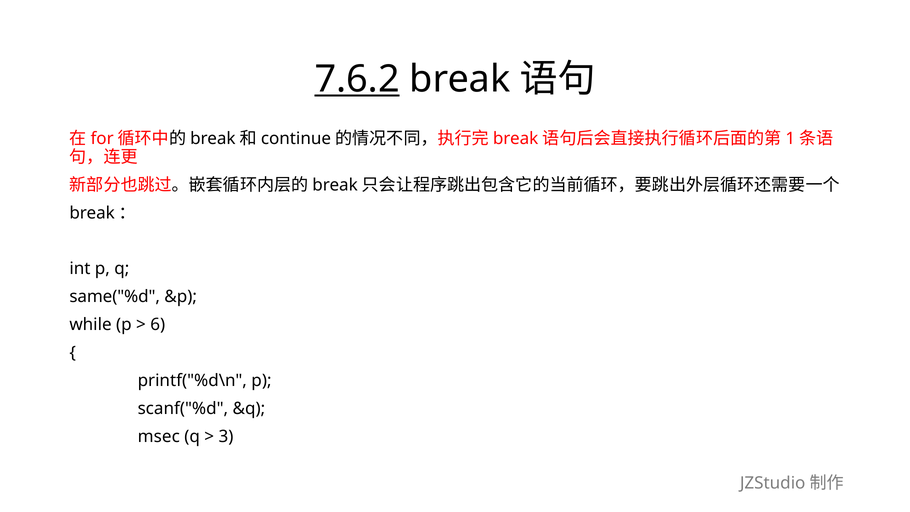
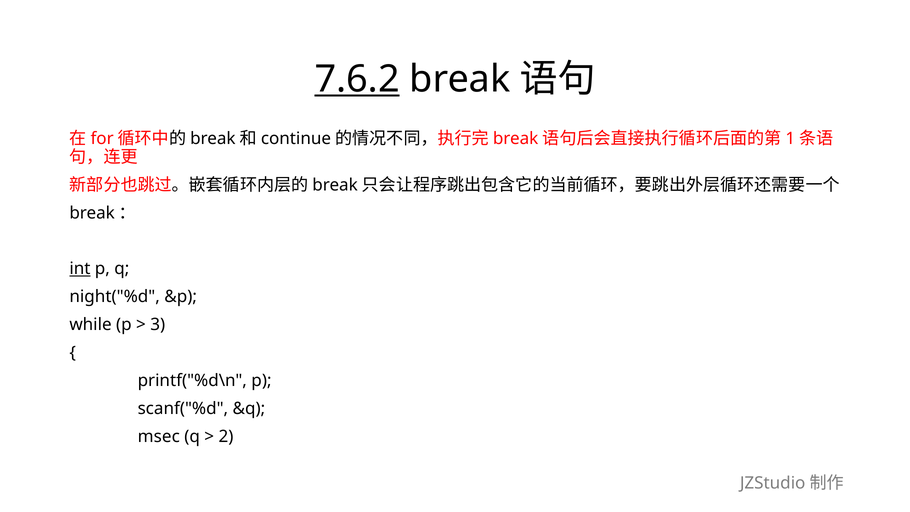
int underline: none -> present (80, 269)
same("%d: same("%d -> night("%d (115, 297)
6: 6 -> 3 (158, 325)
3: 3 -> 2 (226, 436)
